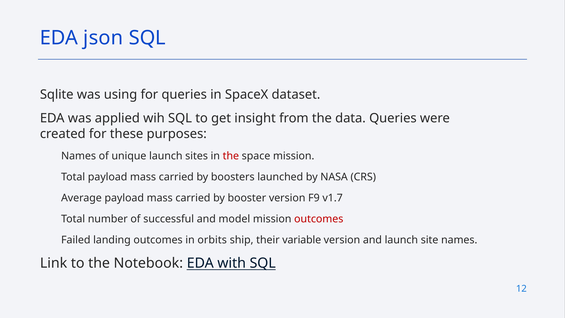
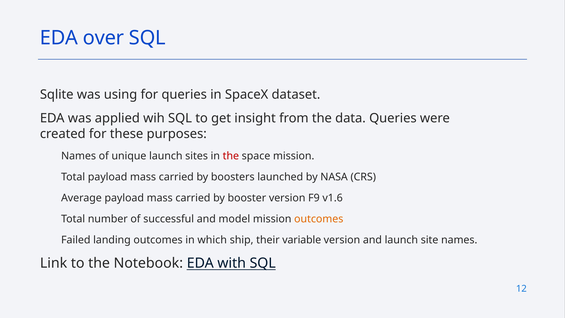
json: json -> over (103, 38)
v1.7: v1.7 -> v1.6 (333, 198)
outcomes colour: red -> orange (319, 219)
orbits: orbits -> which (212, 240)
